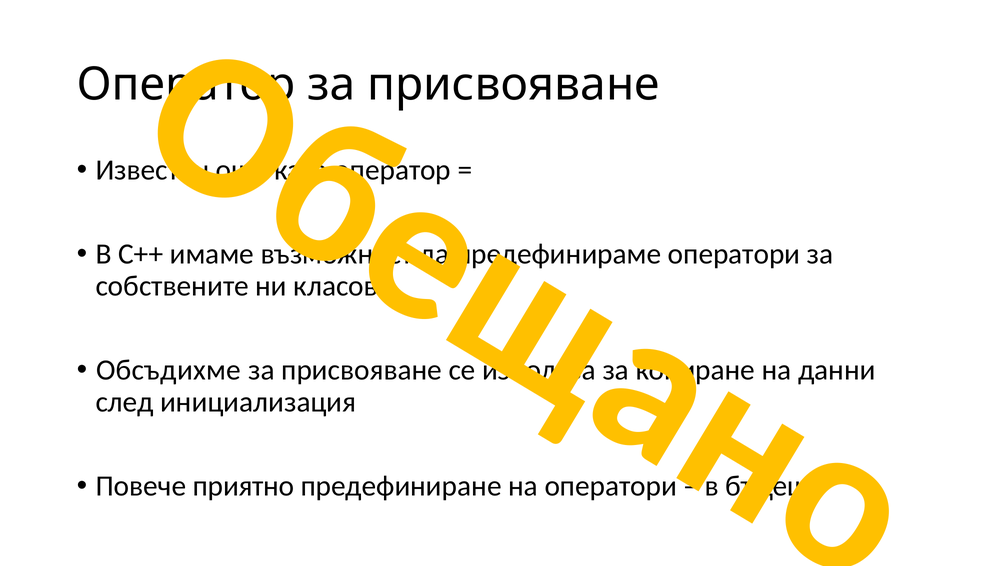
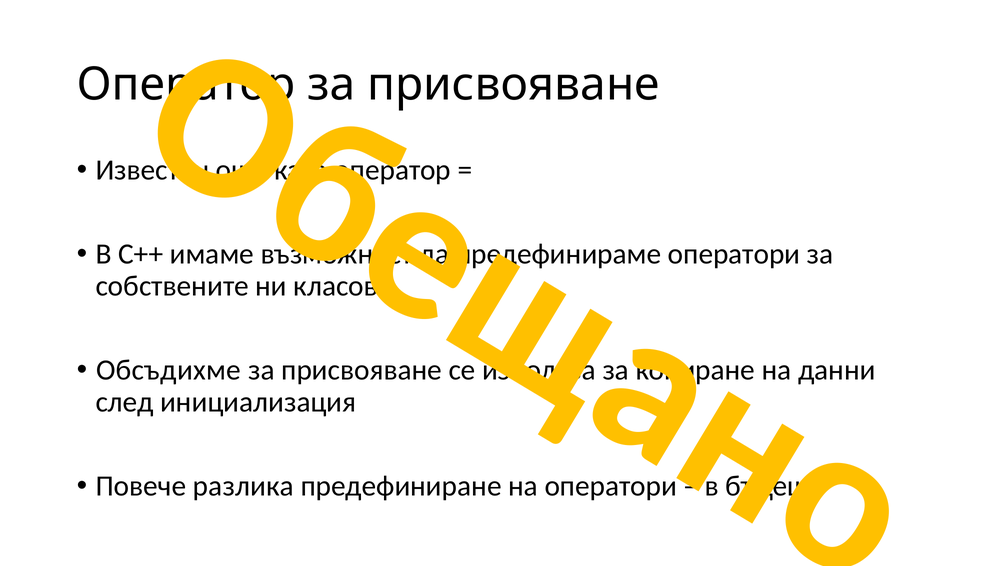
приятно: приятно -> разлика (243, 486)
